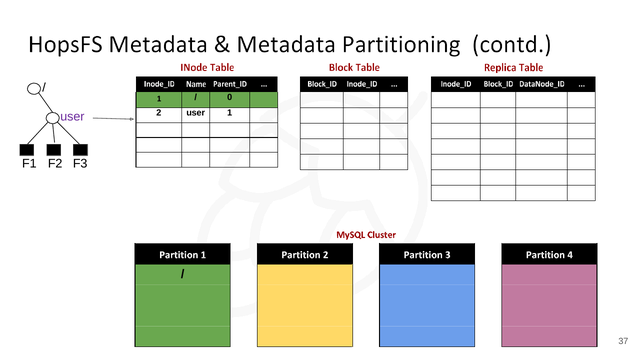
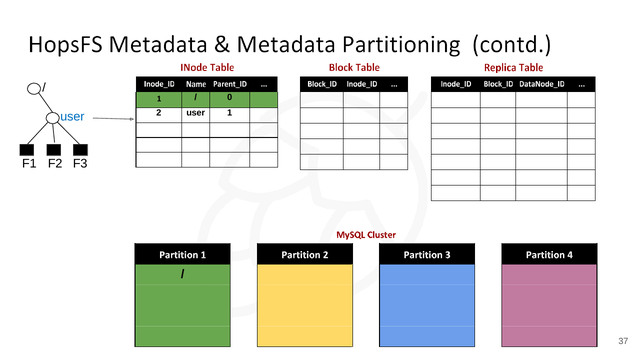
user colour: purple -> blue (72, 117)
